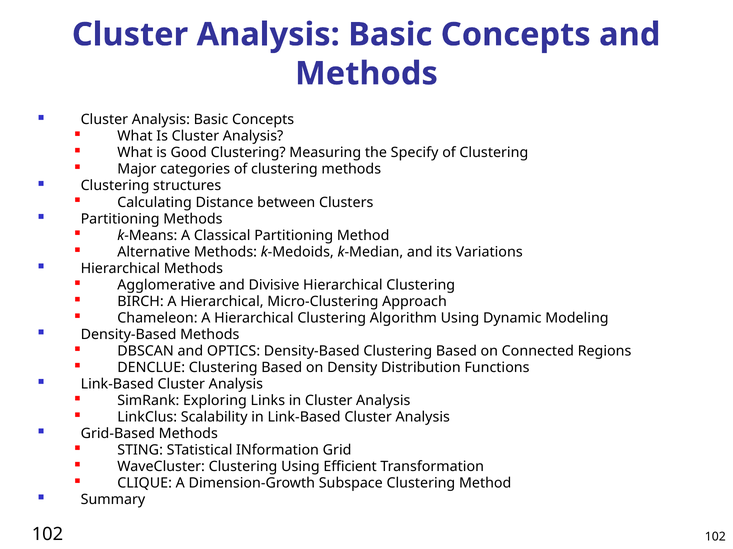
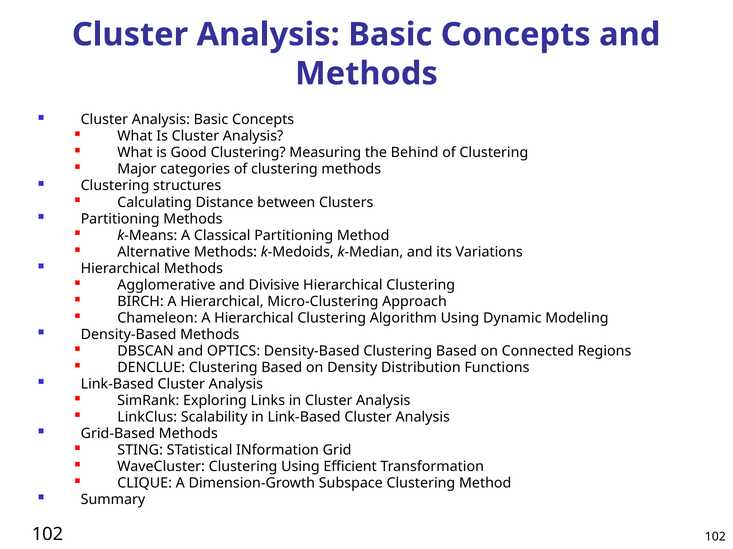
Specify: Specify -> Behind (415, 153)
